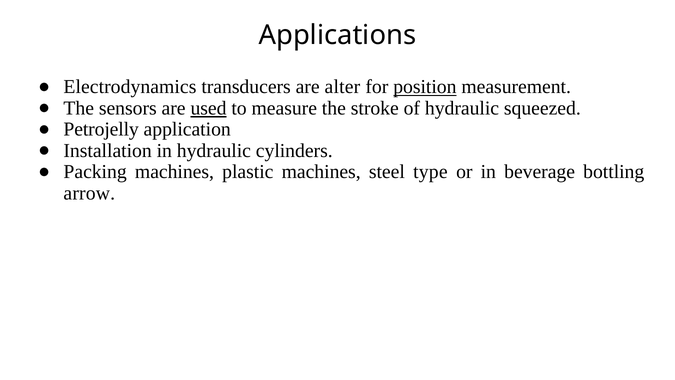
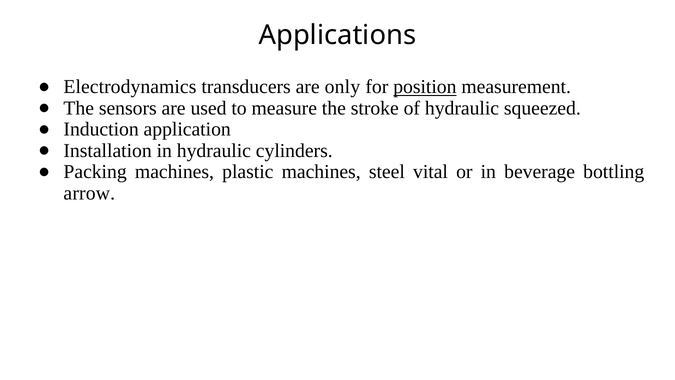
alter: alter -> only (342, 87)
used underline: present -> none (209, 108)
Petrojelly: Petrojelly -> Induction (101, 129)
type: type -> vital (431, 172)
